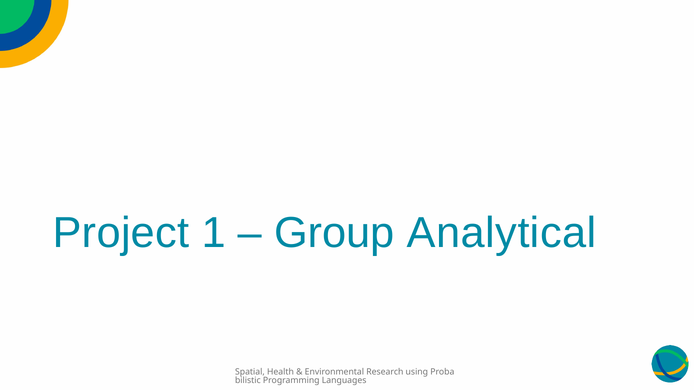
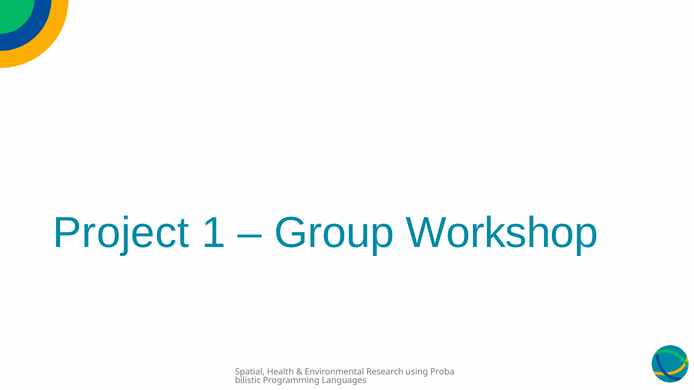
Analytical: Analytical -> Workshop (502, 233)
